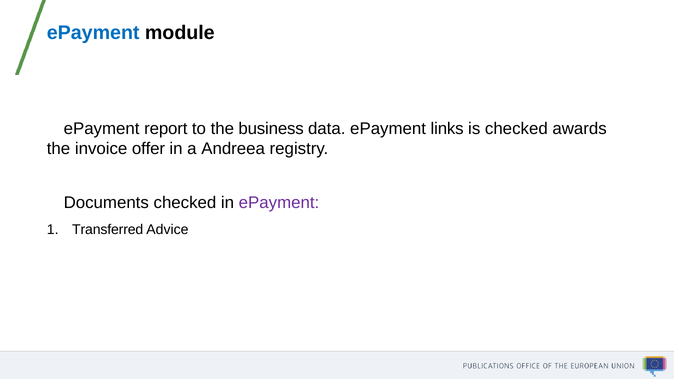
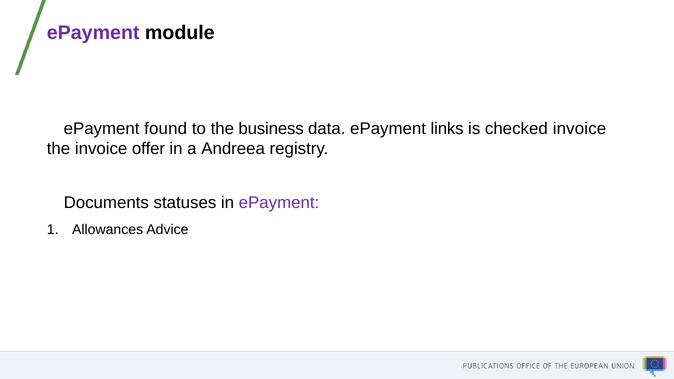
ePayment colour: blue -> purple (93, 33)
report: report -> found (166, 129)
checked awards: awards -> invoice (580, 129)
Documents checked: checked -> statuses (185, 203)
Transferred: Transferred -> Allowances (108, 230)
